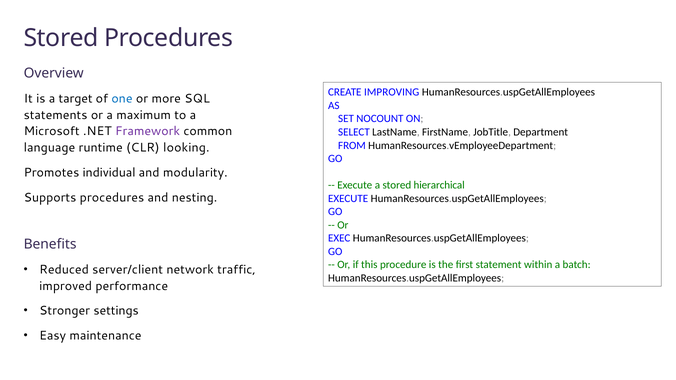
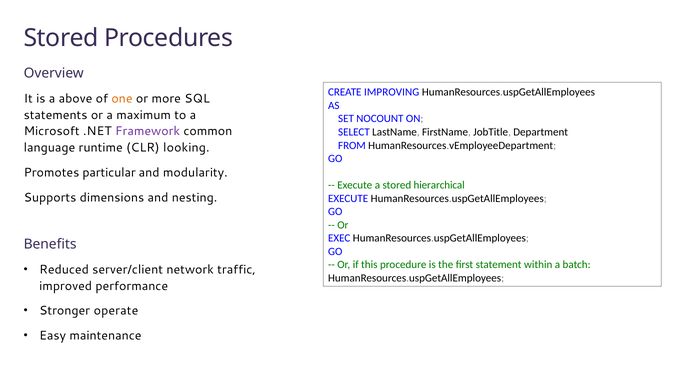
target: target -> above (76, 99)
one colour: blue -> orange (122, 99)
individual: individual -> particular (109, 173)
Supports procedures: procedures -> dimensions (112, 198)
settings: settings -> operate (116, 311)
